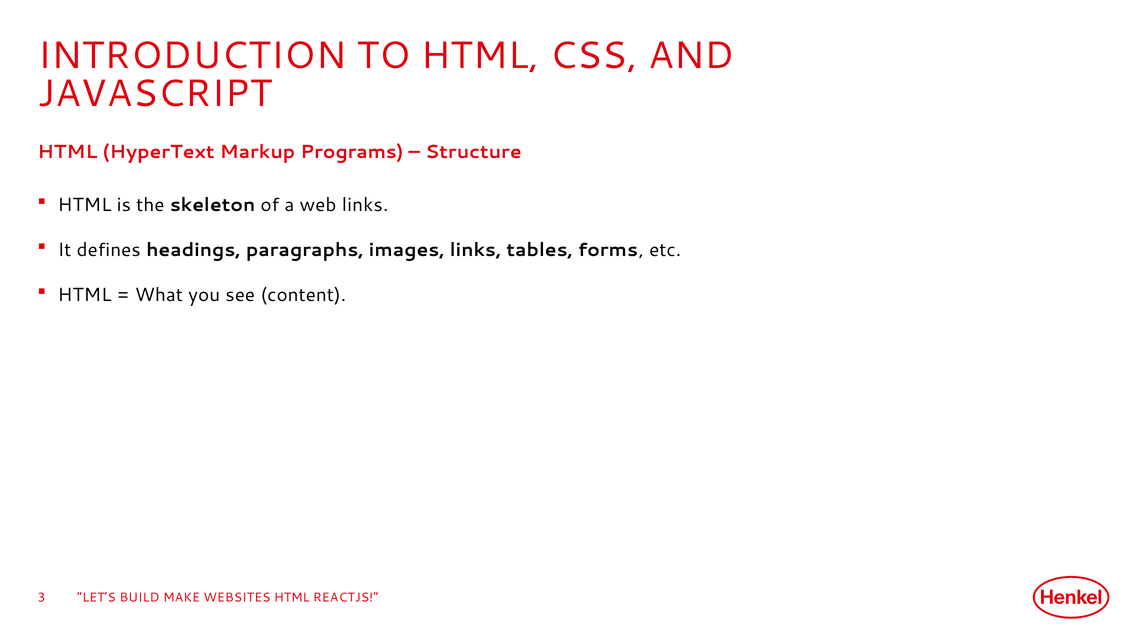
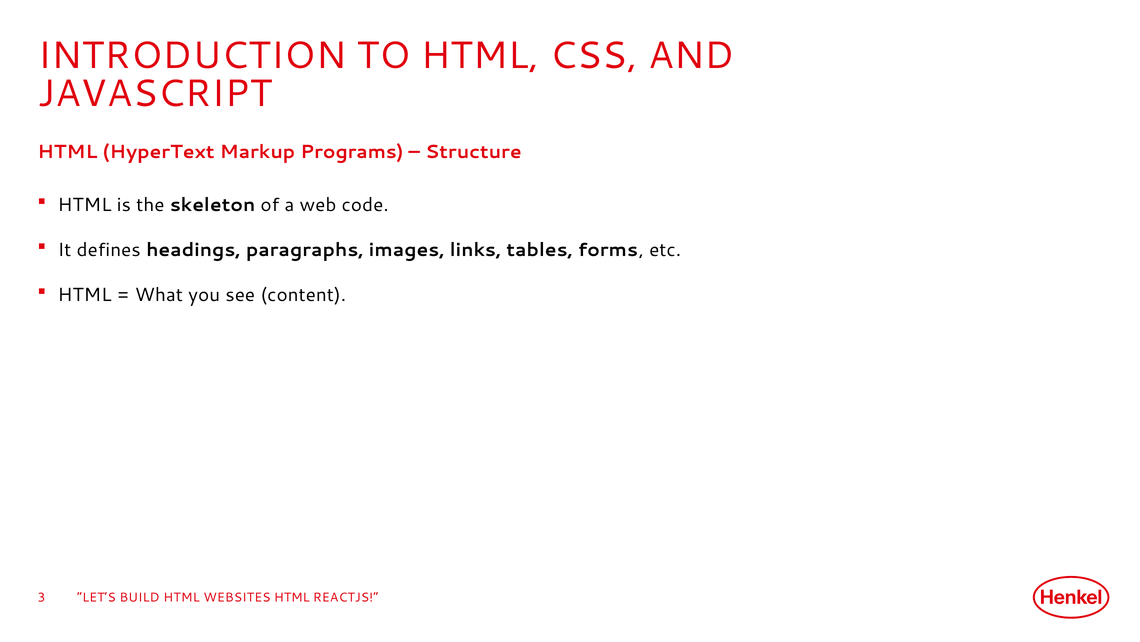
web links: links -> code (365, 205)
BUILD MAKE: MAKE -> HTML (181, 597)
